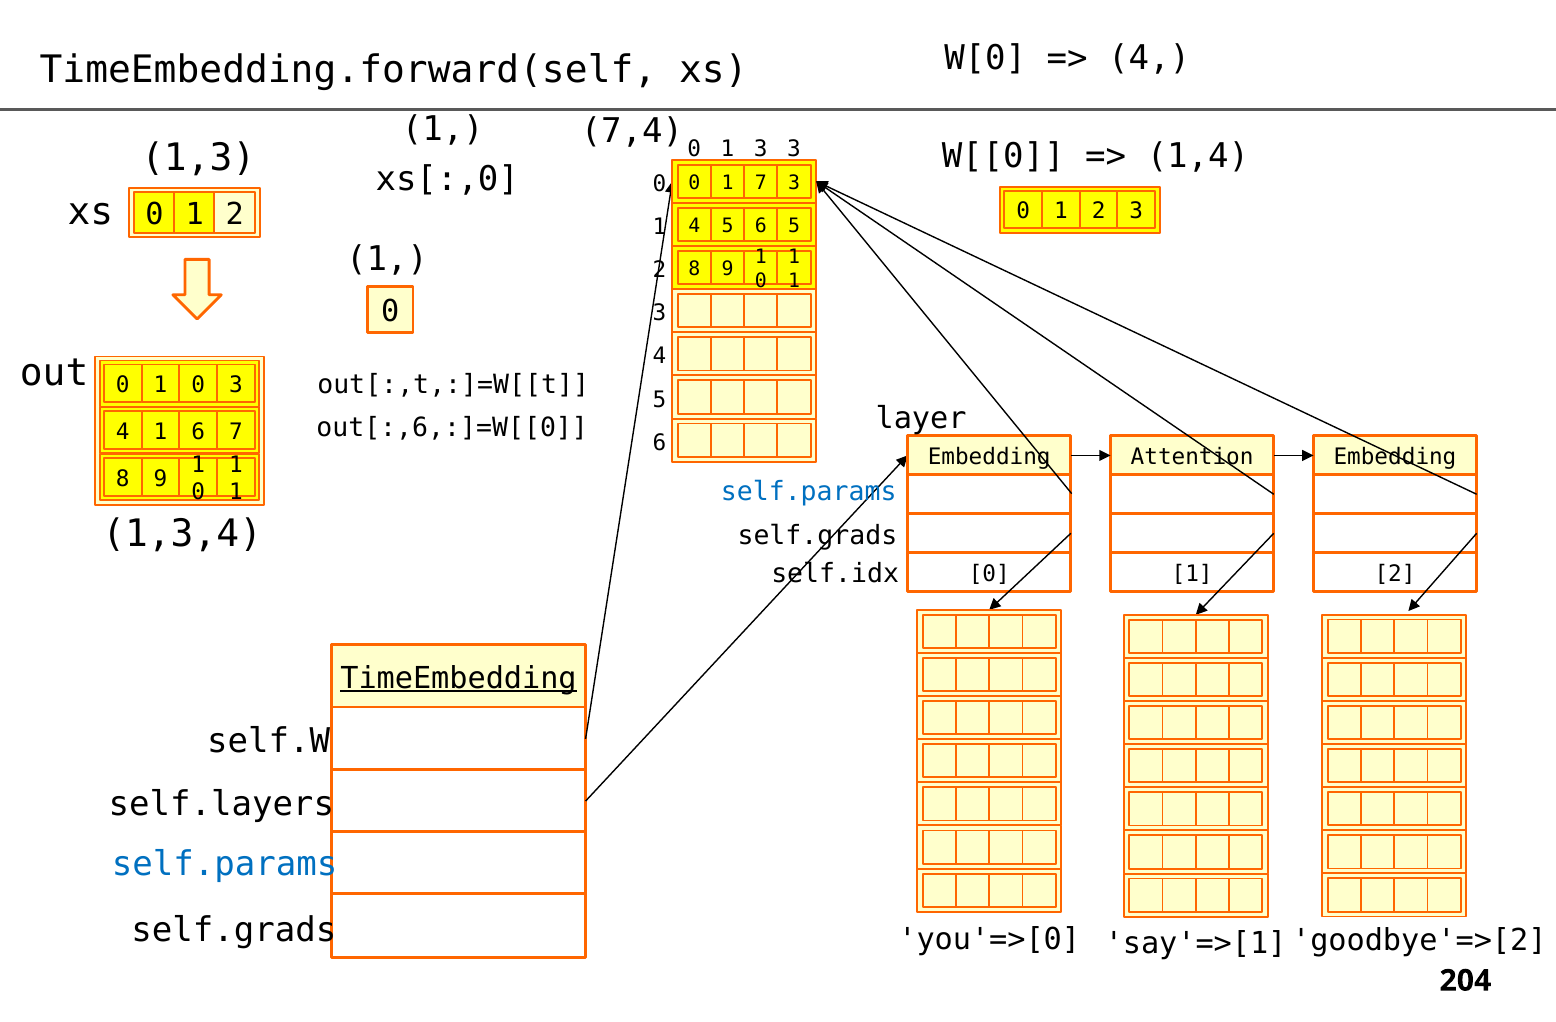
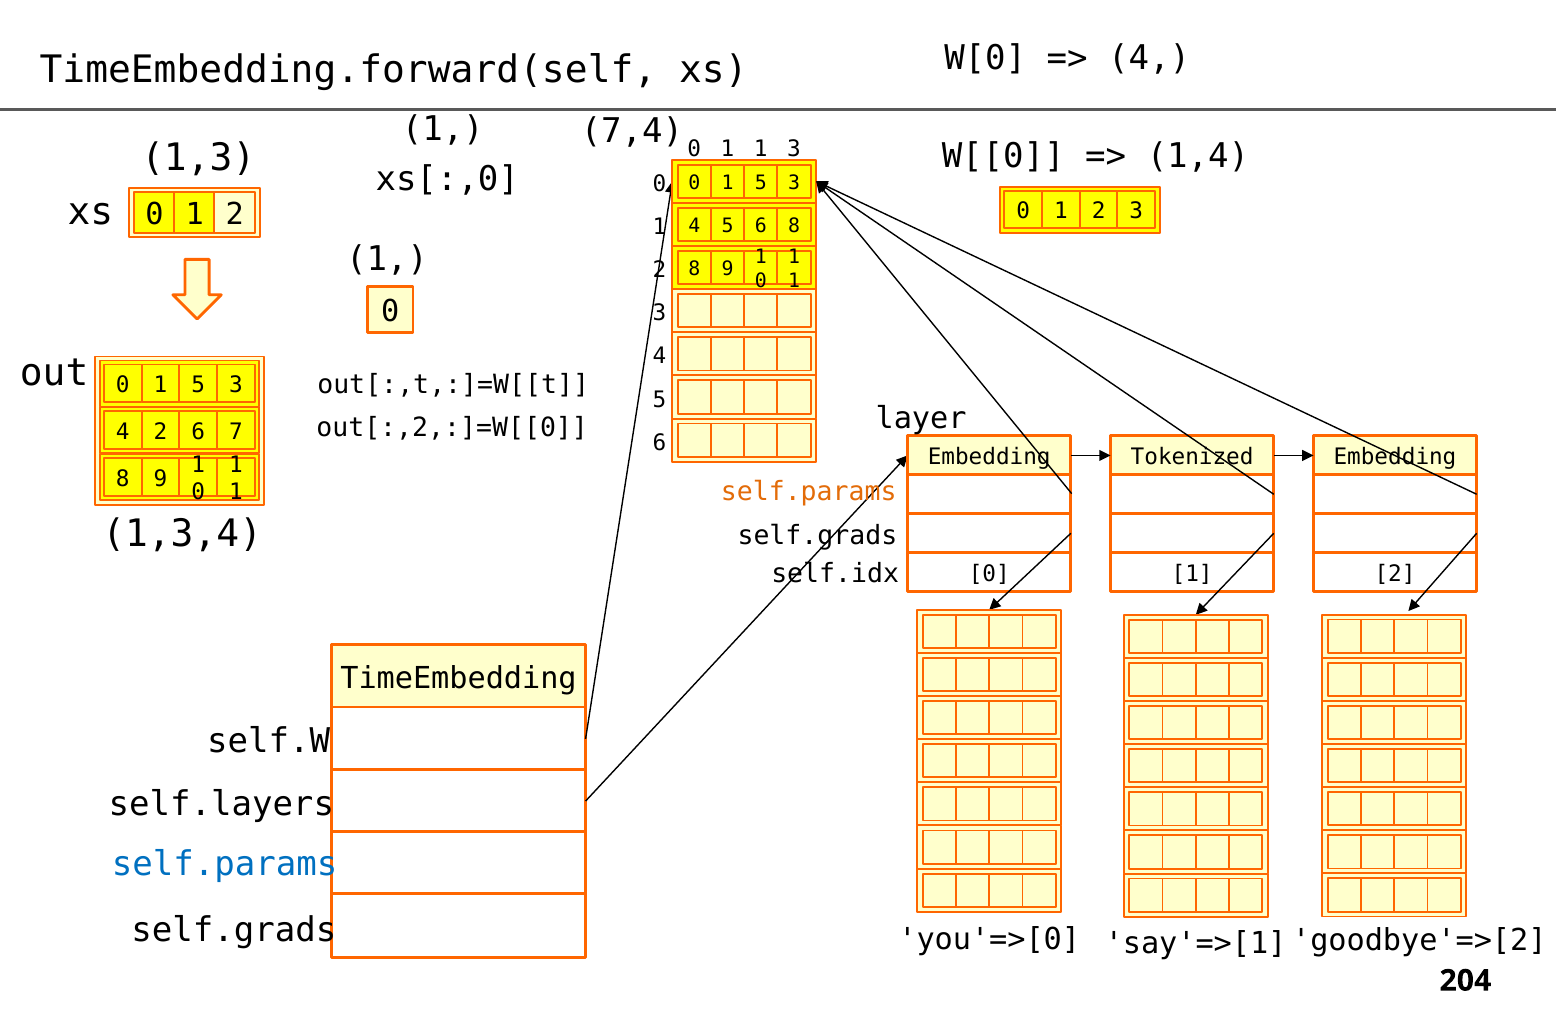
3: 3 -> 1 (761, 149)
7: 7 -> 5 (761, 183)
6 5: 5 -> 8 (794, 226)
0: 0 -> 5 (198, 385)
out[:,6,:]=W[[0: out[:,6,:]=W[[0 -> out[:,2,:]=W[[0 (452, 428)
4 1: 1 -> 2 (160, 432)
Attention: Attention -> Tokenized (1192, 457)
self.params colour: blue -> orange (809, 492)
TimeEmbedding underline: present -> none (459, 678)
